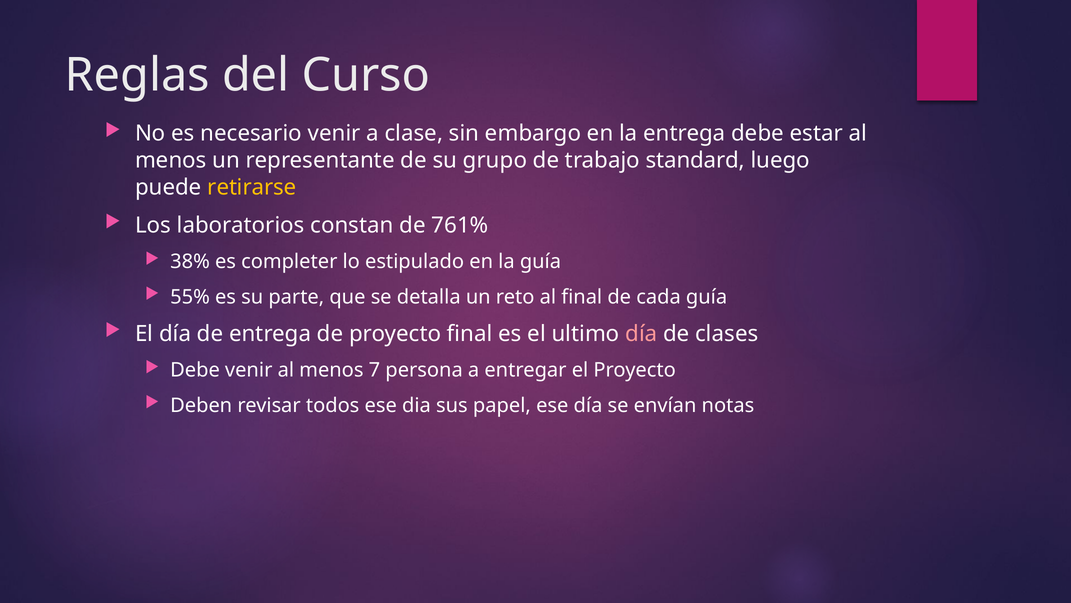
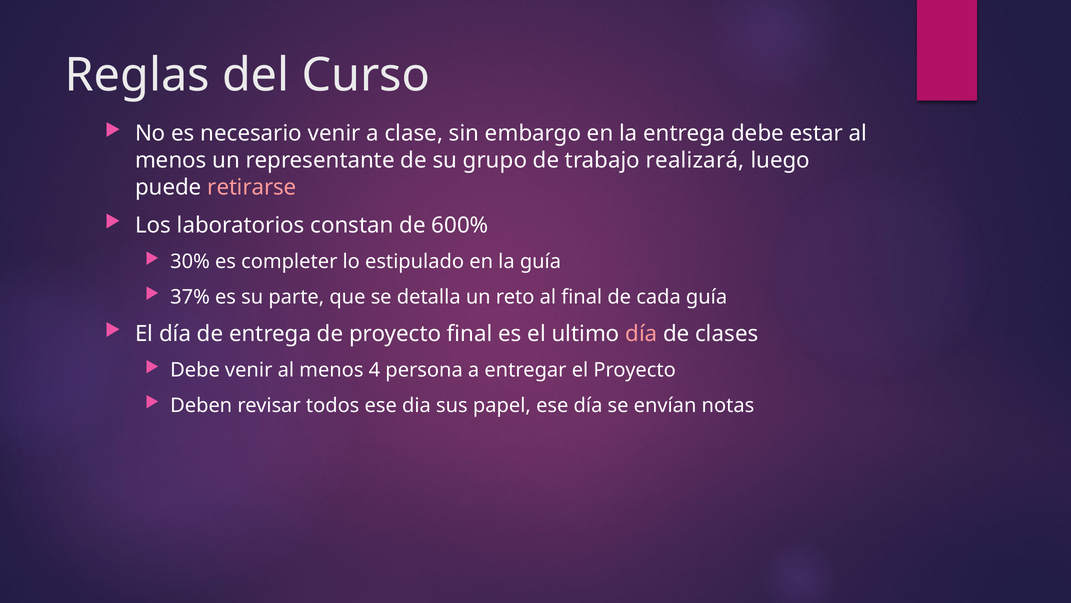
standard: standard -> realizará (695, 160)
retirarse colour: yellow -> pink (252, 187)
761%: 761% -> 600% (460, 225)
38%: 38% -> 30% (190, 261)
55%: 55% -> 37% (190, 297)
7: 7 -> 4 (374, 370)
